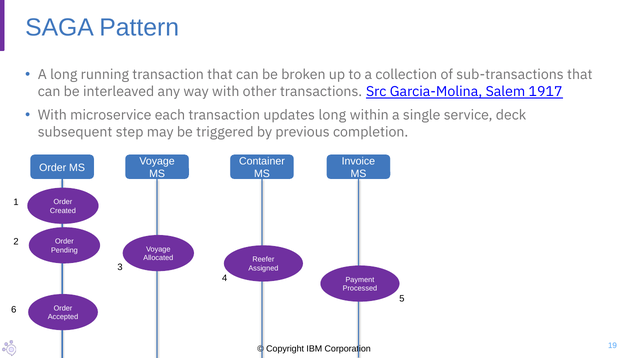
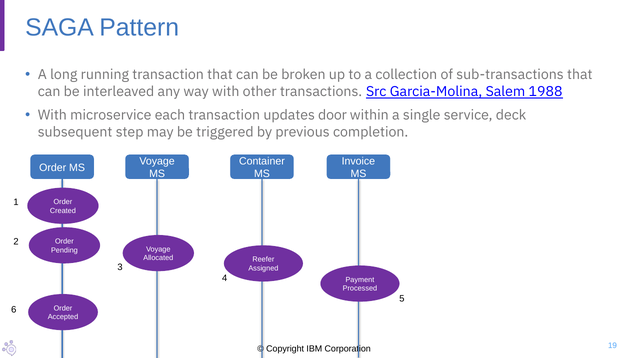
1917: 1917 -> 1988 (546, 92)
updates long: long -> door (332, 115)
